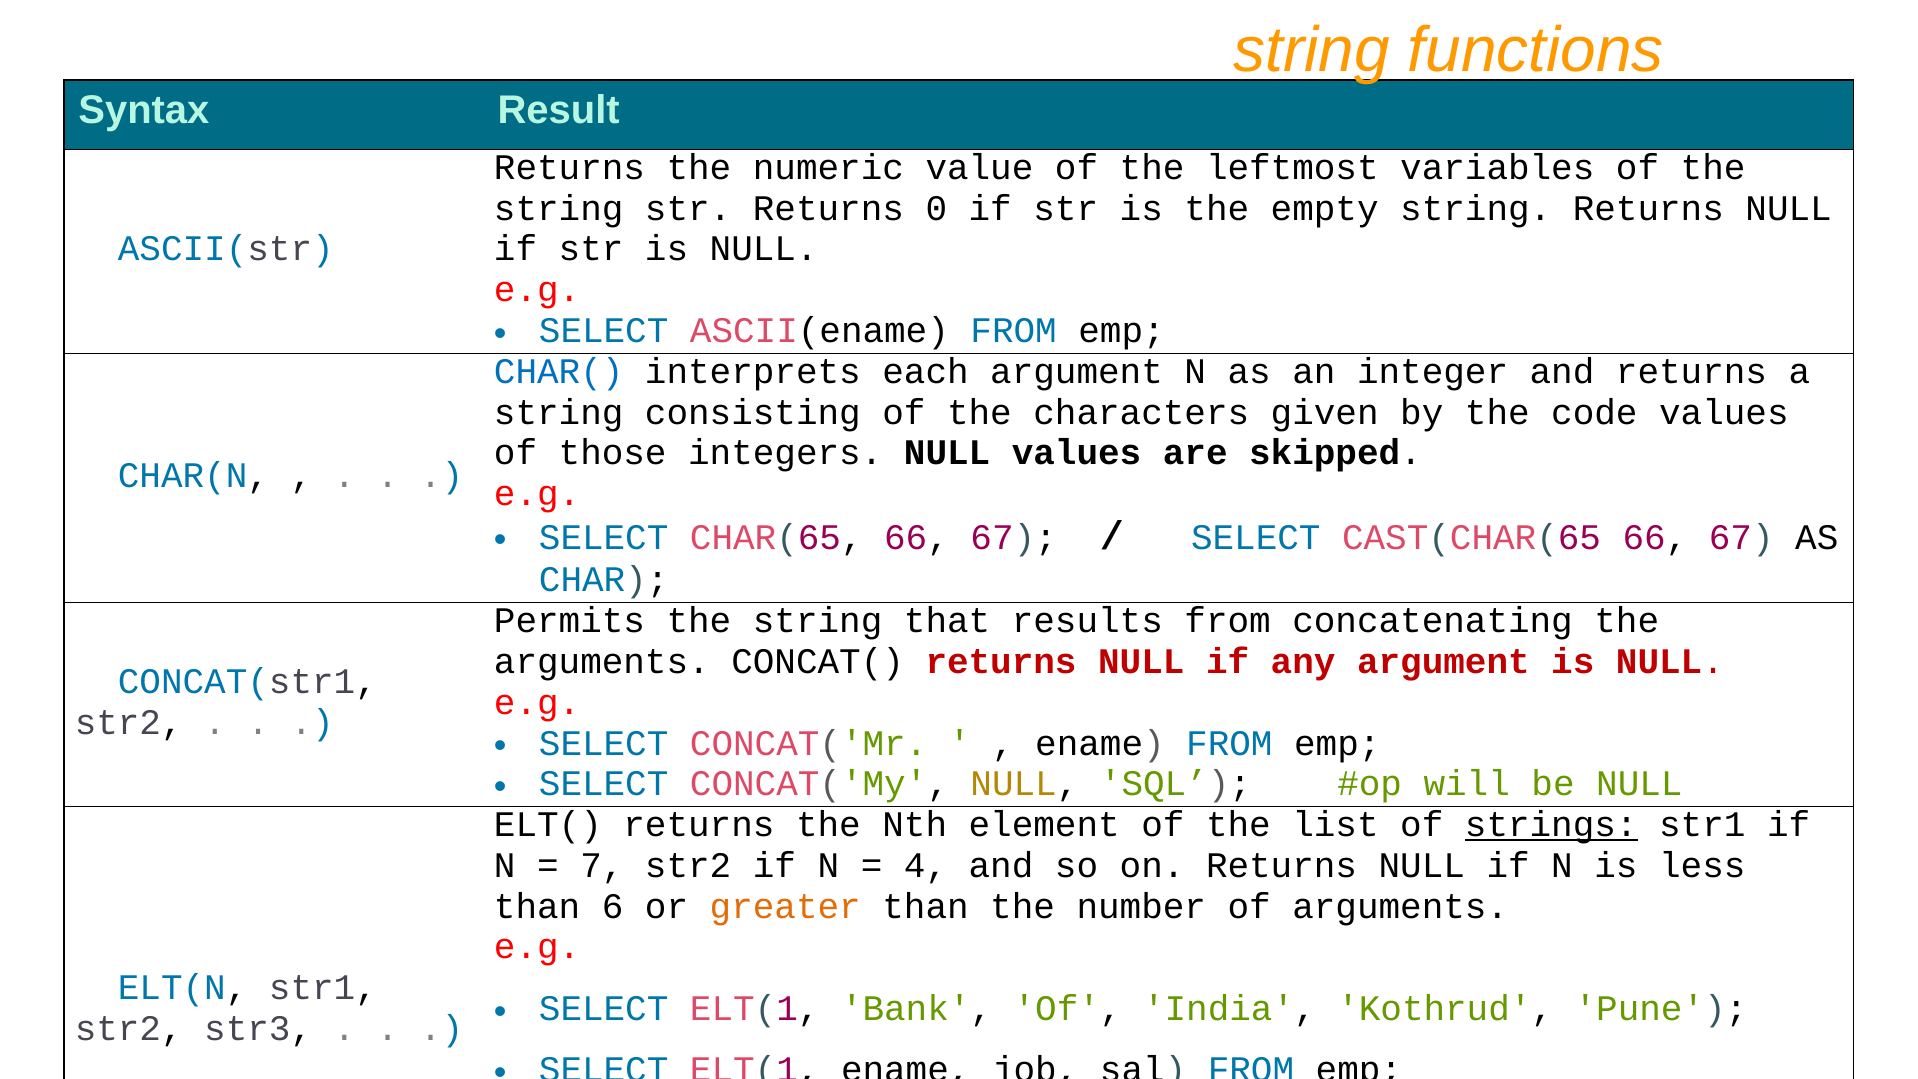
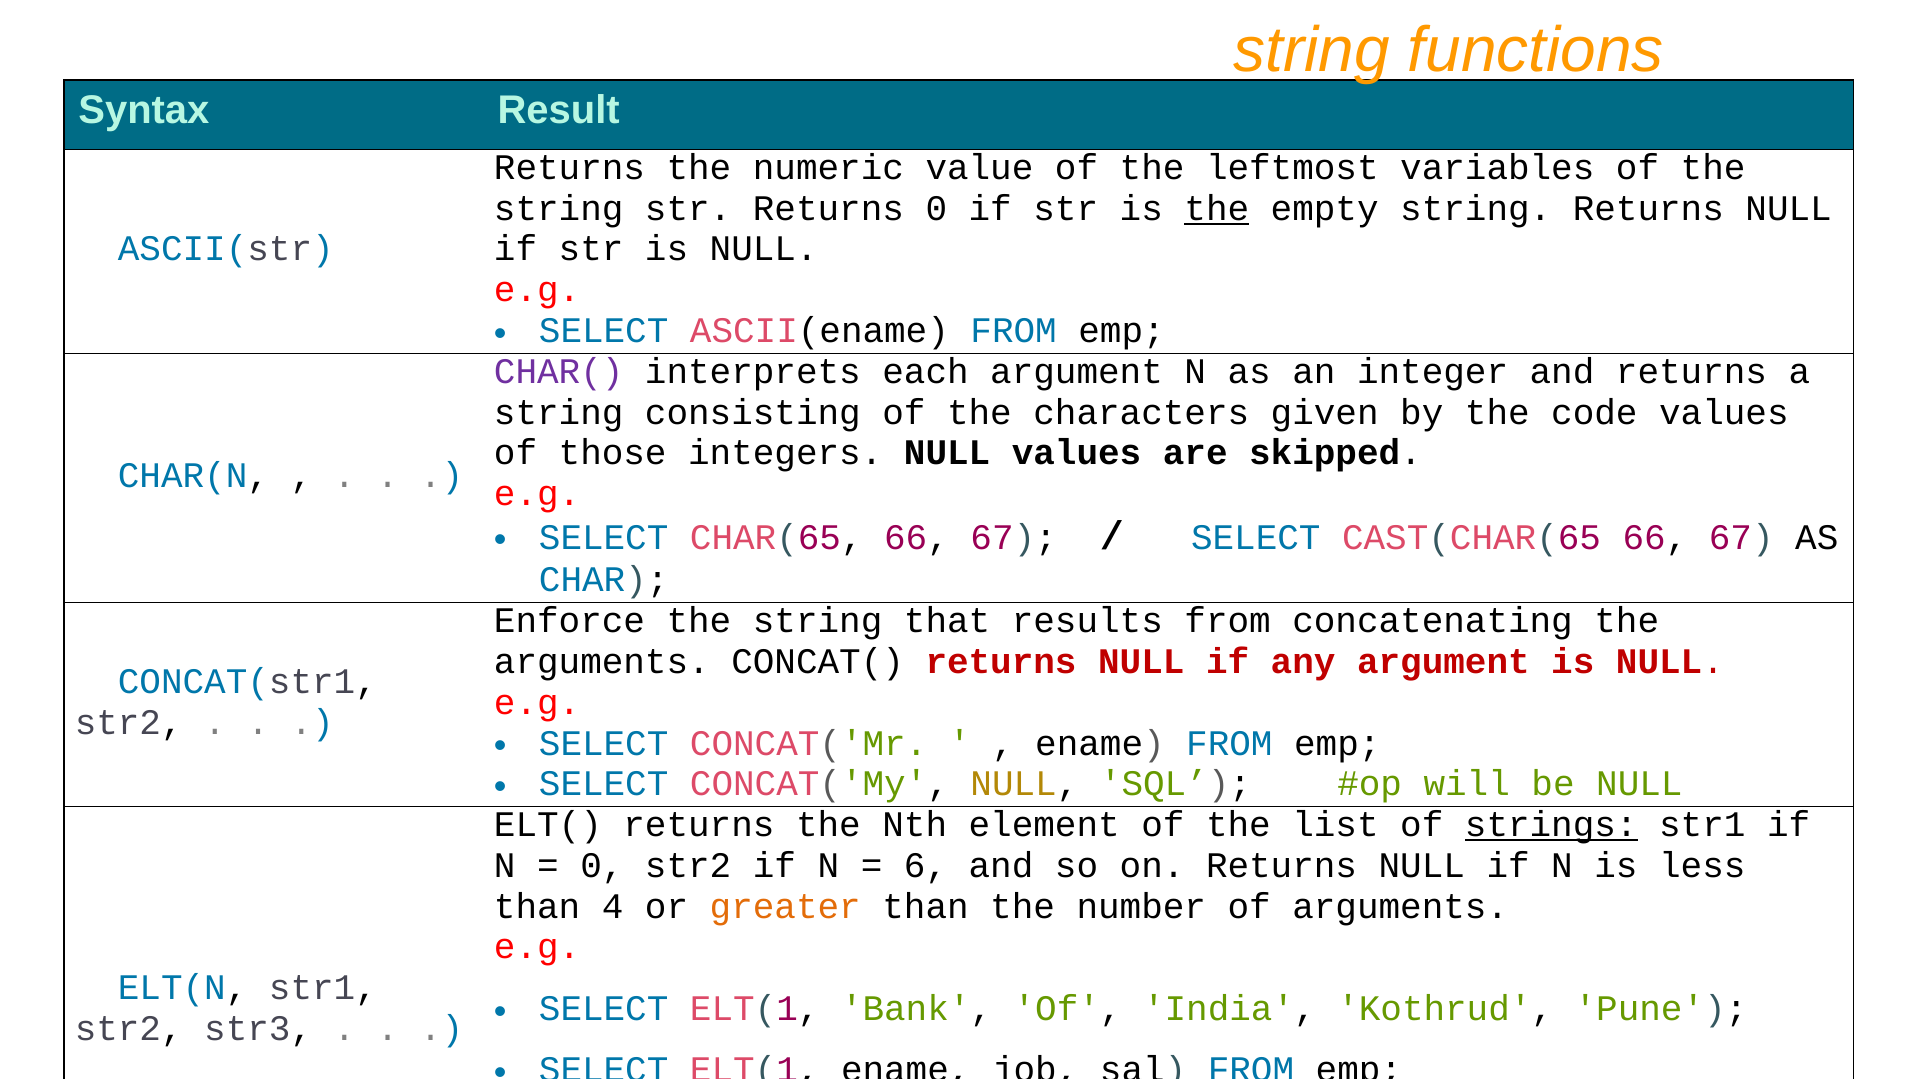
the underline: none -> present (1217, 208)
CHAR( colour: blue -> purple (559, 371)
Permits: Permits -> Enforce (569, 621)
7: 7 -> 0 (602, 865)
4: 4 -> 6 (926, 865)
6: 6 -> 4 (613, 906)
